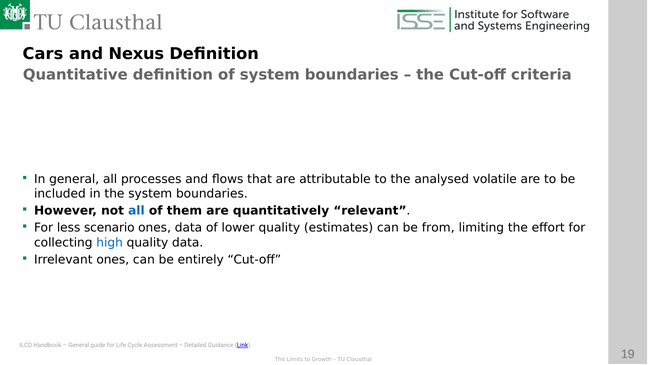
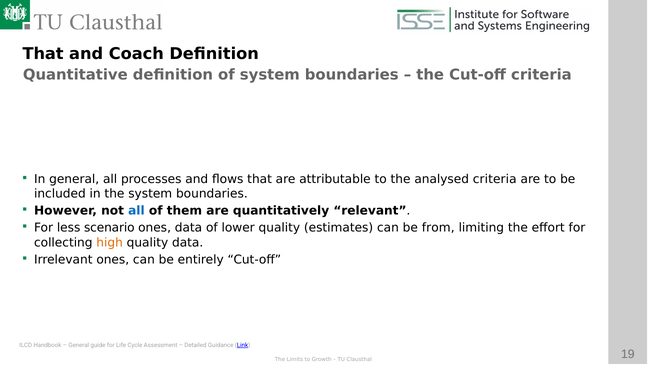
Cars: Cars -> That (43, 54)
Nexus: Nexus -> Coach (136, 54)
analysed volatile: volatile -> criteria (495, 179)
high colour: blue -> orange (110, 242)
